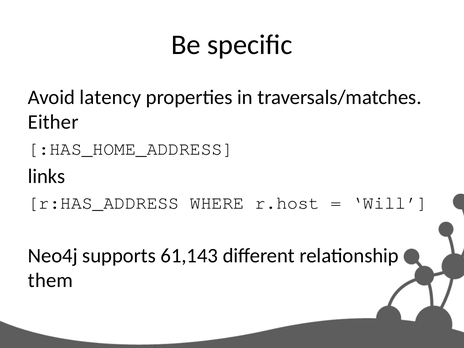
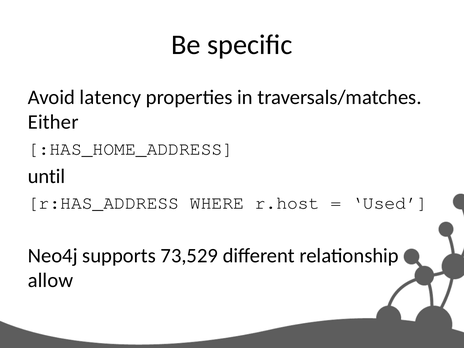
links: links -> until (47, 176)
Will: Will -> Used (390, 203)
61,143: 61,143 -> 73,529 (189, 256)
them: them -> allow (50, 280)
